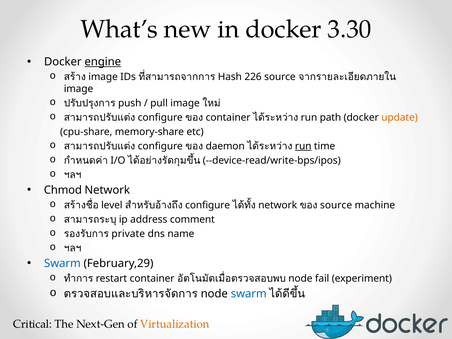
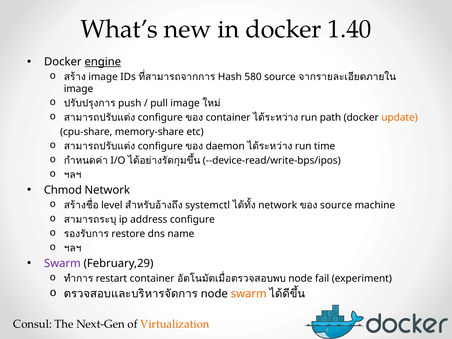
3.30: 3.30 -> 1.40 (350, 29)
226: 226 -> 580 (253, 77)
run underline: present -> none (303, 146)
configure: configure -> systemctl (208, 205)
address comment: comment -> configure (192, 219)
private: private -> restore (128, 234)
Swarm colour: blue -> purple (62, 263)
swarm colour: blue -> orange (249, 294)
Critical: Critical -> Consul (33, 324)
